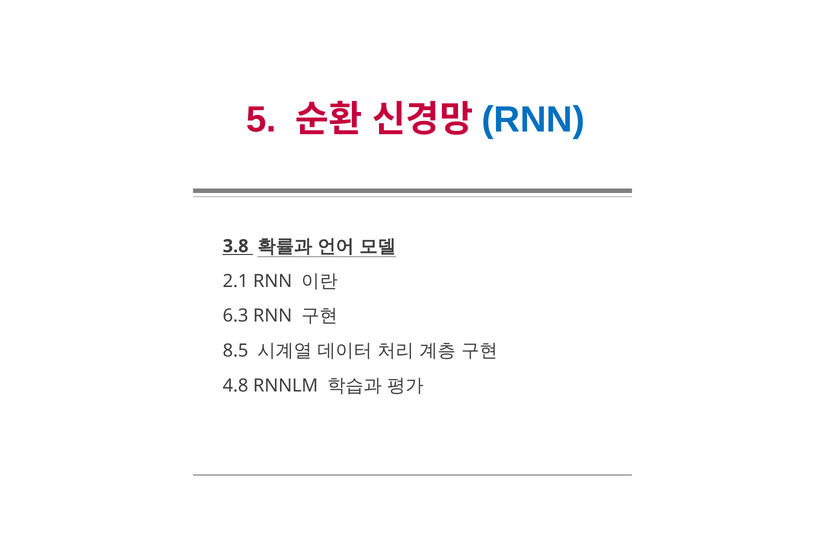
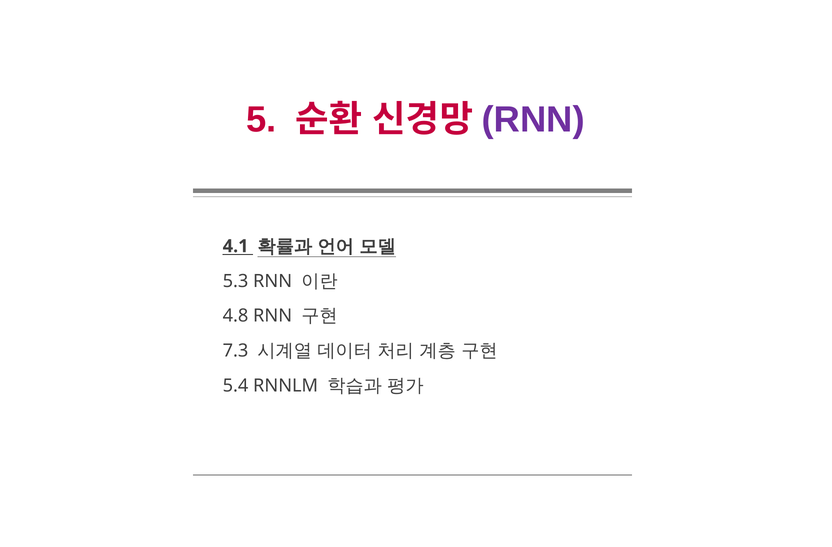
RNN colour: blue -> purple (533, 120)
3.8: 3.8 -> 4.1 (236, 246)
2.1: 2.1 -> 5.3 (236, 281)
6.3: 6.3 -> 4.8 (236, 316)
8.5: 8.5 -> 7.3 (236, 350)
4.8: 4.8 -> 5.4 (236, 385)
